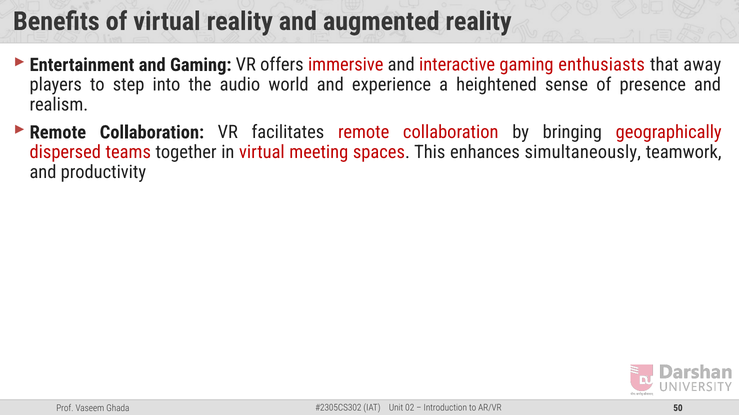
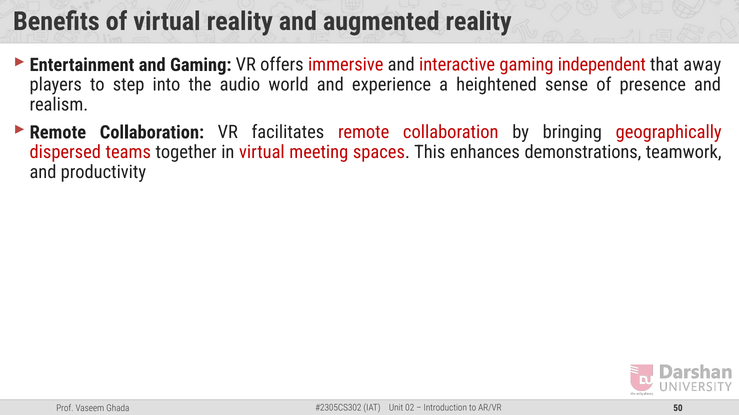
enthusiasts: enthusiasts -> independent (602, 65)
simultaneously: simultaneously -> demonstrations (583, 152)
